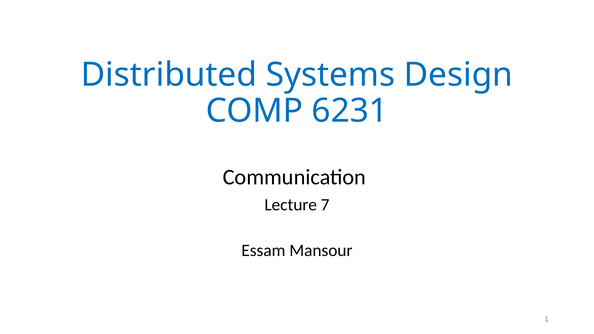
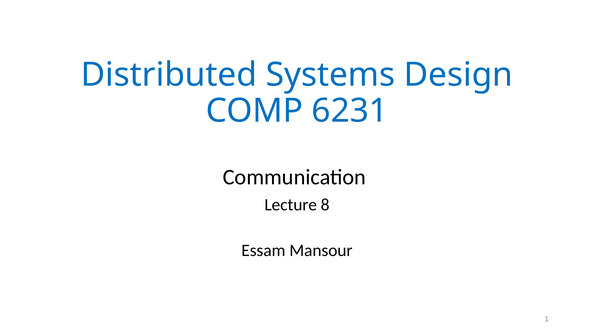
7: 7 -> 8 (325, 205)
